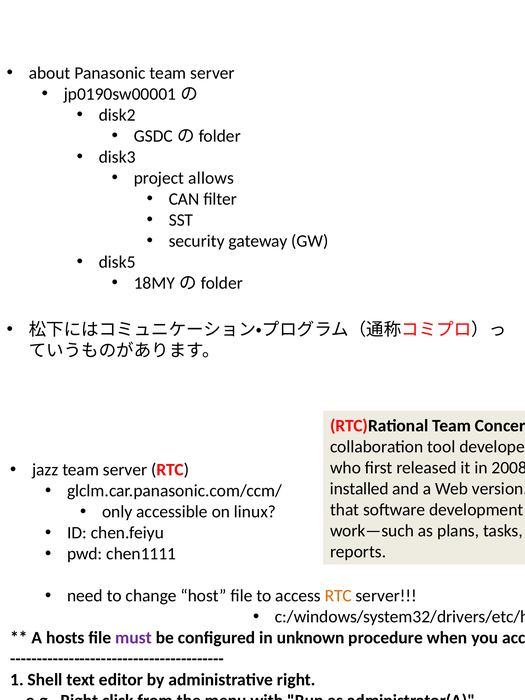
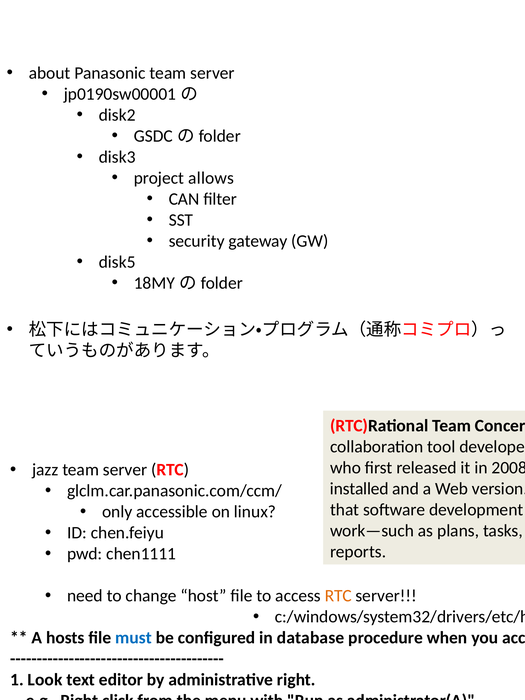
must colour: purple -> blue (134, 638)
unknown: unknown -> database (311, 638)
Shell: Shell -> Look (45, 680)
